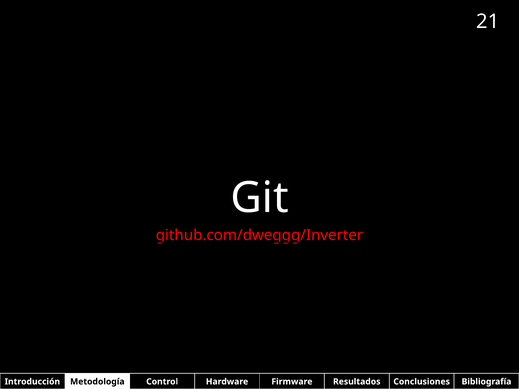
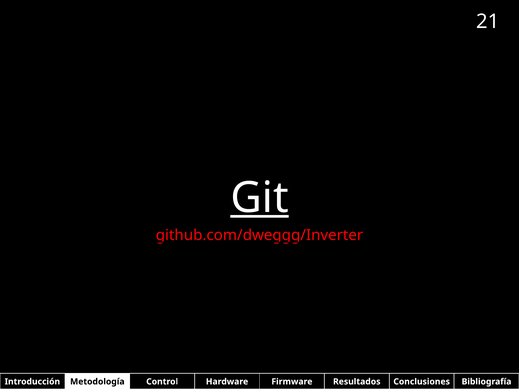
Git underline: none -> present (260, 198)
